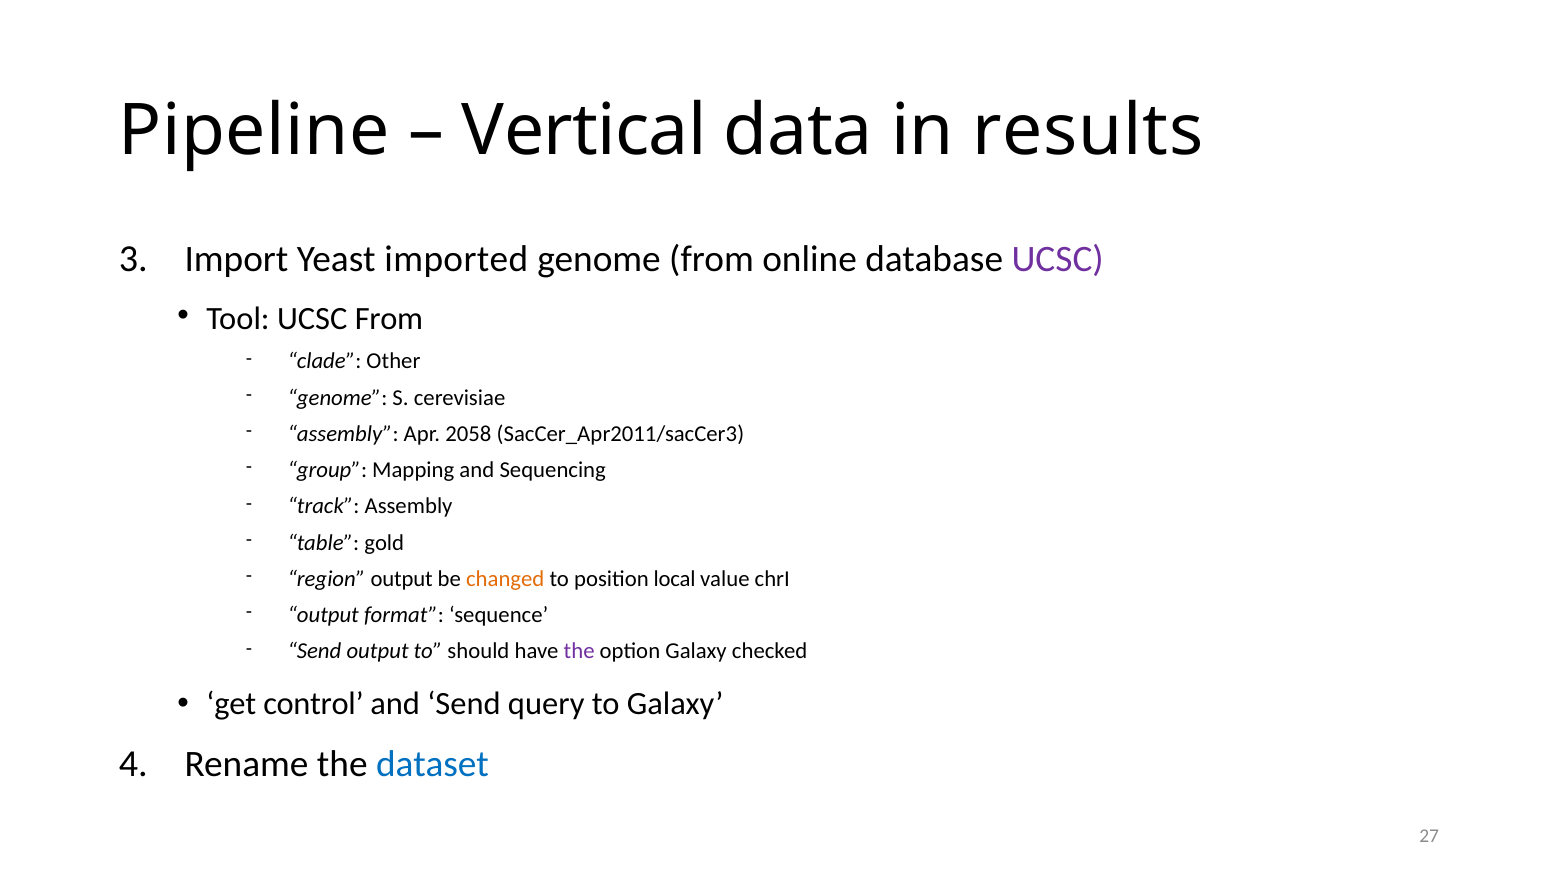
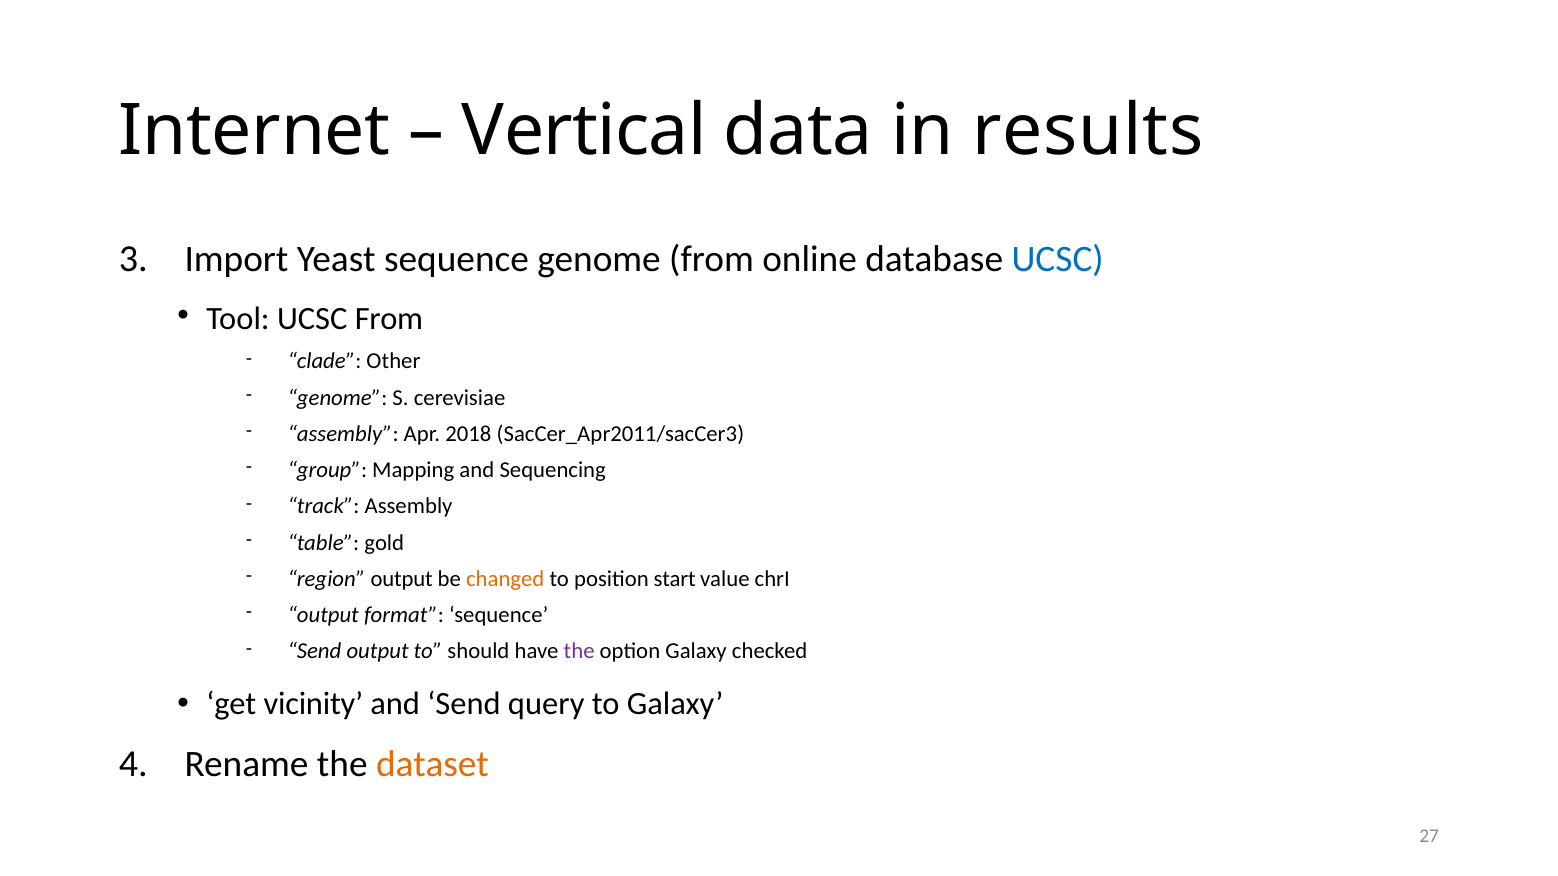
Pipeline: Pipeline -> Internet (255, 131)
Yeast imported: imported -> sequence (456, 259)
UCSC colour: purple -> blue (1058, 259)
2058: 2058 -> 2018 (468, 434)
local: local -> start (675, 579)
control: control -> vicinity (313, 704)
dataset colour: blue -> orange (432, 765)
